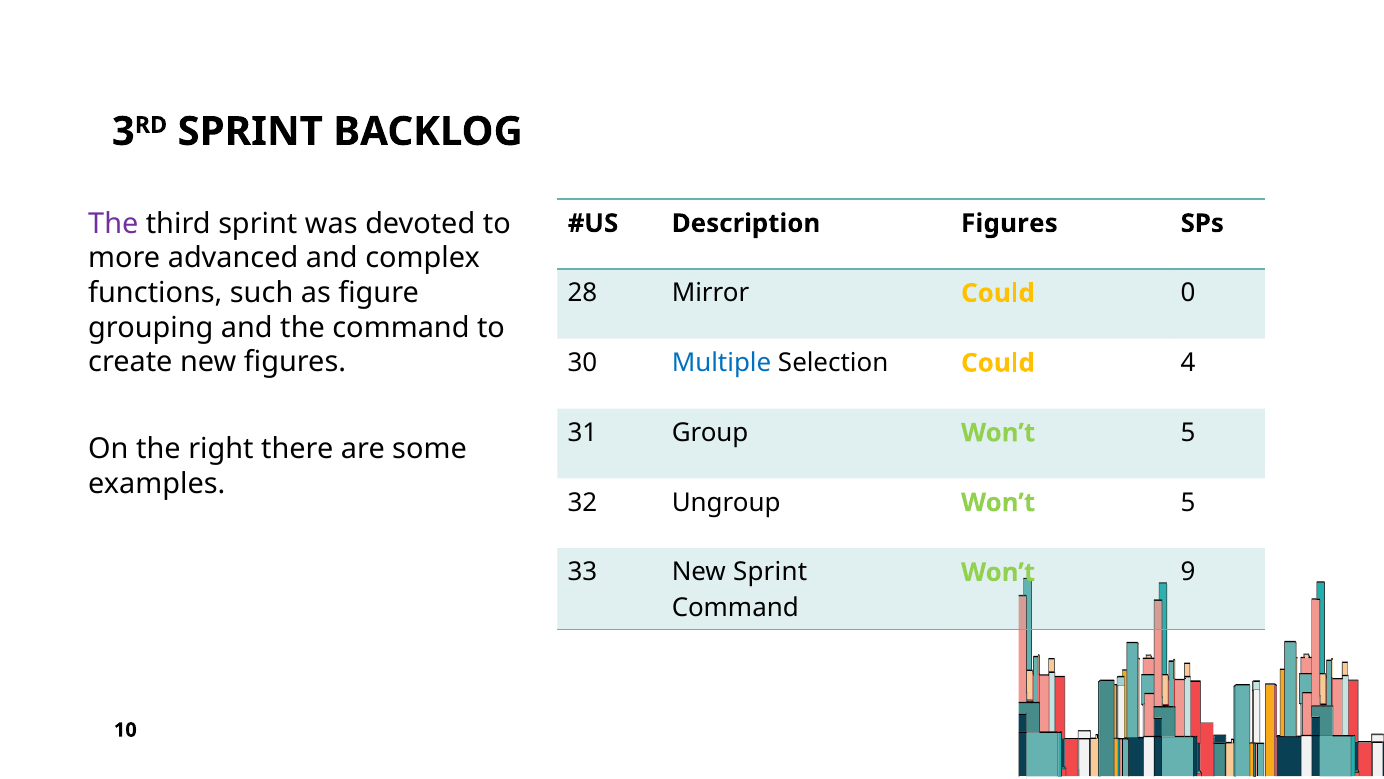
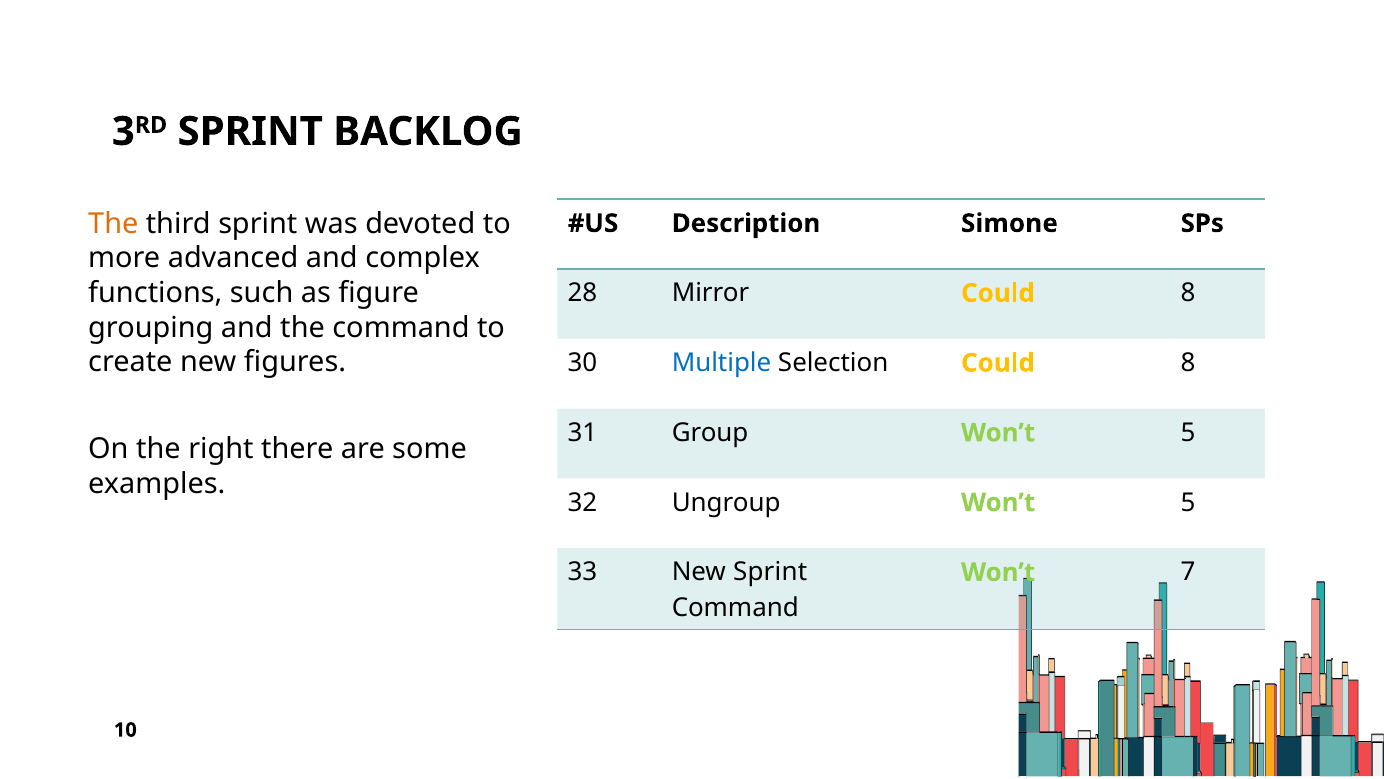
The colour: purple -> orange (113, 224)
Description Figures: Figures -> Simone (1009, 223)
Mirror Could 0: 0 -> 8 (1188, 293)
Selection Could 4: 4 -> 8 (1188, 363)
9: 9 -> 7 (1188, 572)
